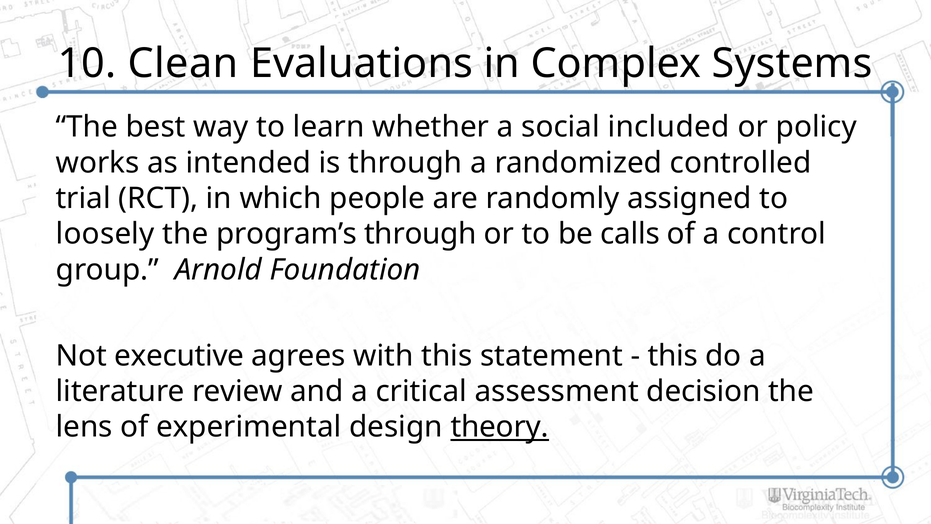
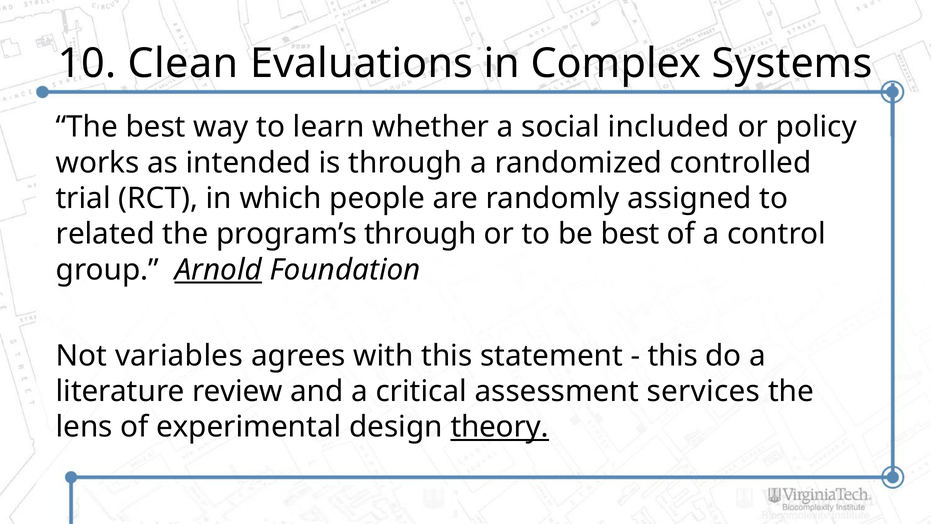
loosely: loosely -> related (105, 234)
be calls: calls -> best (630, 234)
Arnold underline: none -> present (218, 270)
executive: executive -> variables (179, 356)
decision: decision -> services (703, 391)
